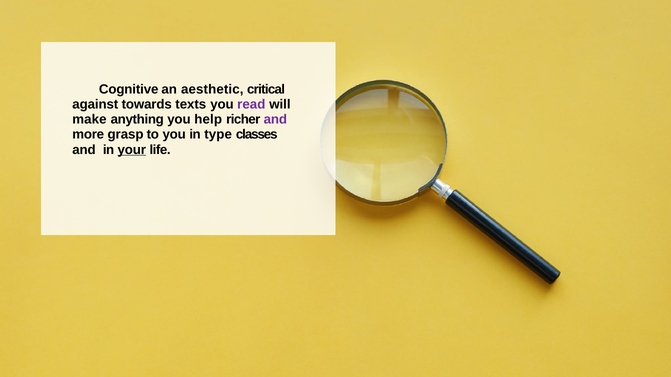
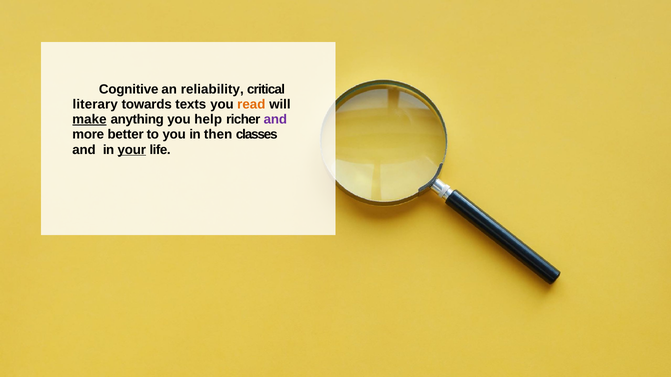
aesthetic: aesthetic -> reliability (212, 89)
against: against -> literary (95, 104)
read colour: purple -> orange (251, 104)
make underline: none -> present (89, 120)
grasp: grasp -> better (126, 135)
type: type -> then (218, 135)
